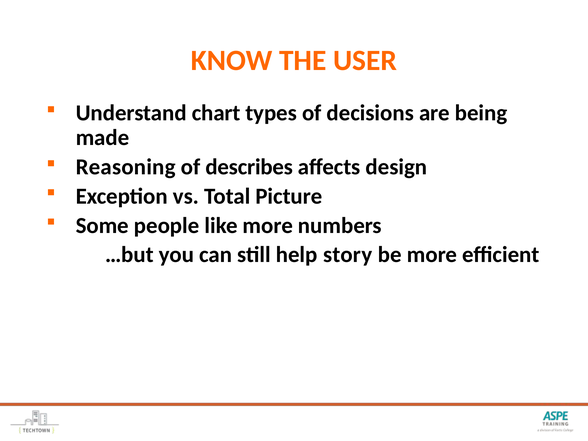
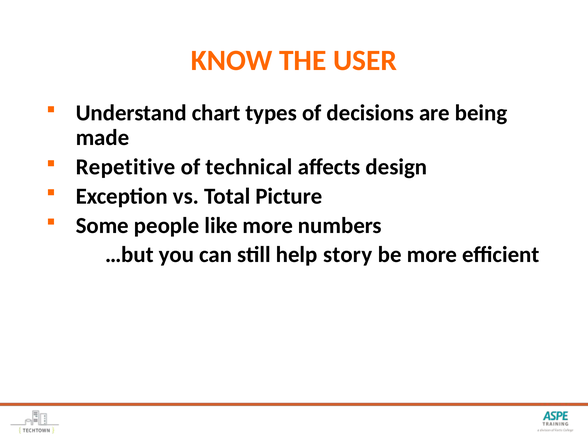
Reasoning: Reasoning -> Repetitive (126, 167)
describes: describes -> technical (249, 167)
